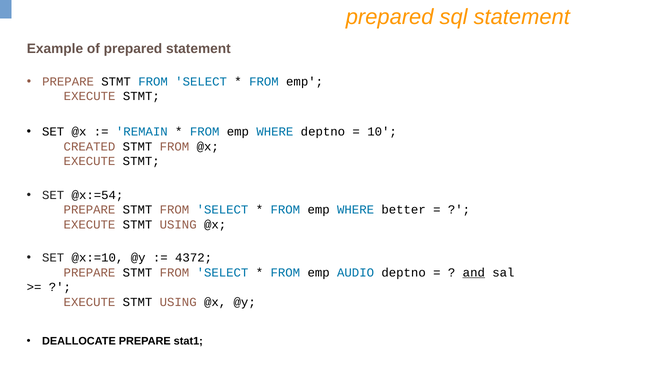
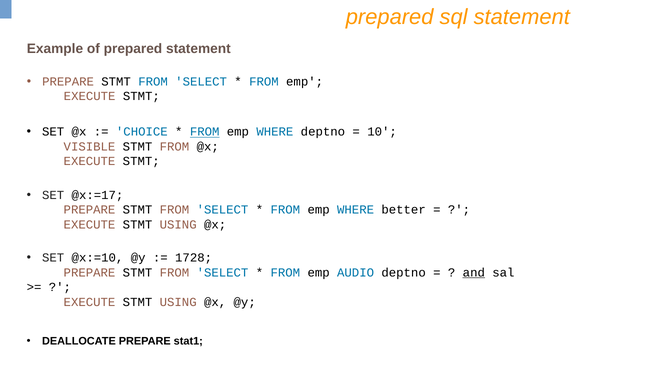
REMAIN: REMAIN -> CHOICE (142, 132)
FROM underline: none -> present (205, 132)
CREATED: CREATED -> VISIBLE (89, 147)
@x:=54: @x:=54 -> @x:=17 (97, 195)
4372: 4372 -> 1728 (194, 258)
